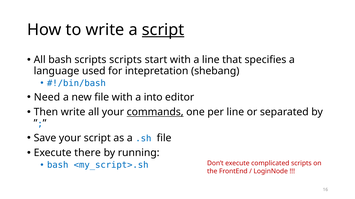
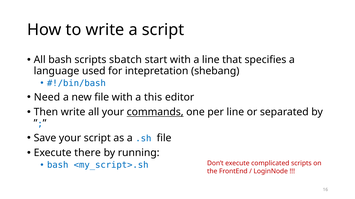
script underline: present -> none (163, 30)
scripts scripts: scripts -> sbatch (126, 60)
into: into -> this (153, 98)
